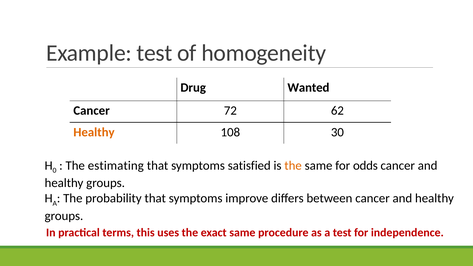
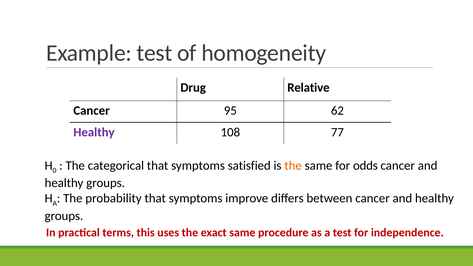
Wanted: Wanted -> Relative (308, 88)
72: 72 -> 95 (230, 111)
Healthy colour: orange -> purple (94, 132)
30: 30 -> 77 (337, 132)
estimating: estimating -> categorical (116, 166)
